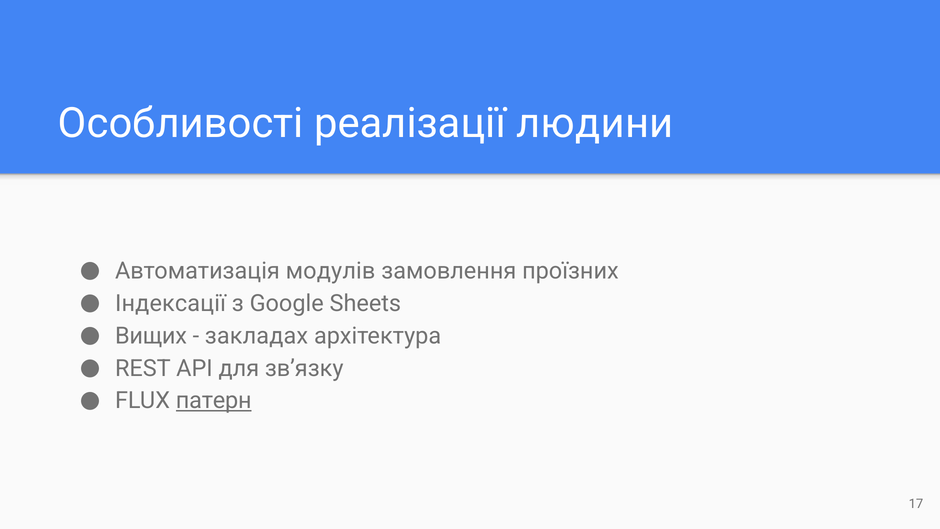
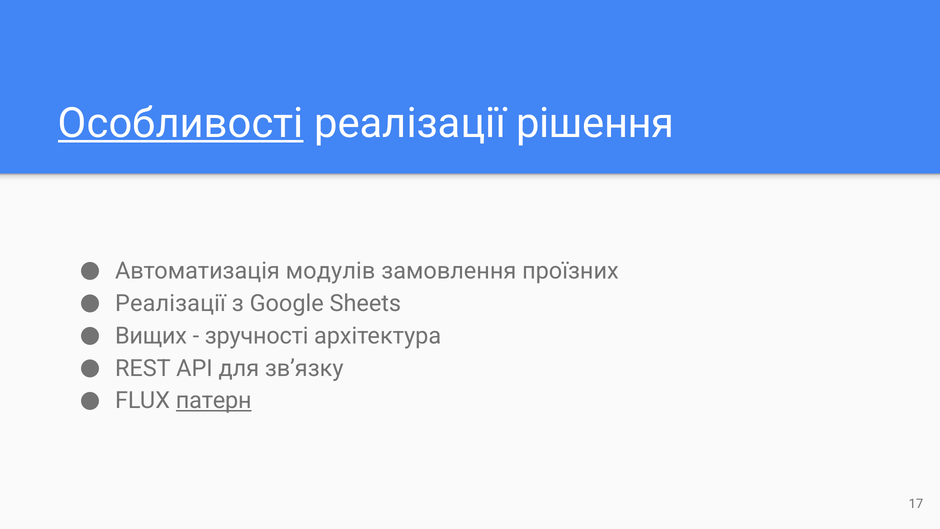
Особливості underline: none -> present (181, 123)
людини: людини -> рішення (595, 123)
Індексації: Індексації -> Реалізації (170, 303)
закладах: закладах -> зручності (257, 336)
